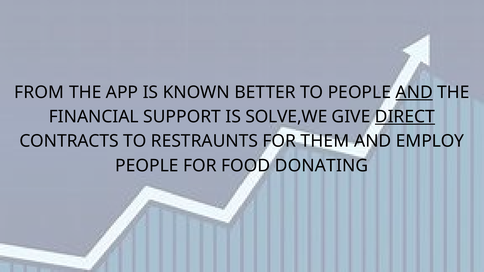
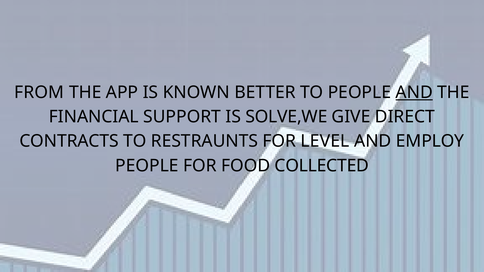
DIRECT underline: present -> none (405, 117)
THEM: THEM -> LEVEL (325, 141)
DONATING: DONATING -> COLLECTED (322, 166)
